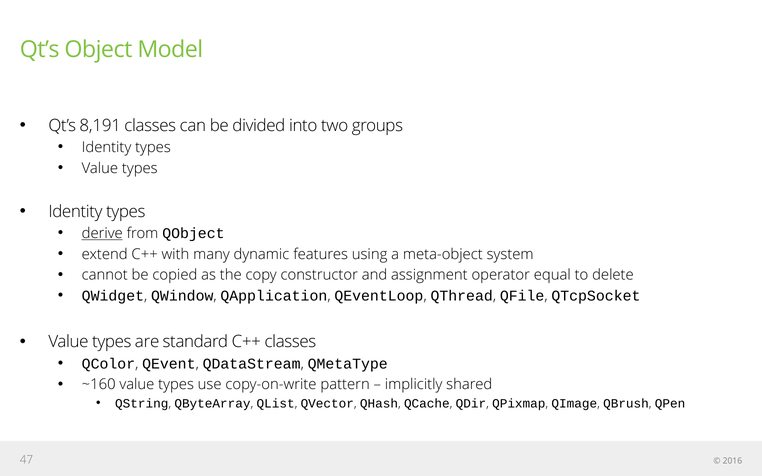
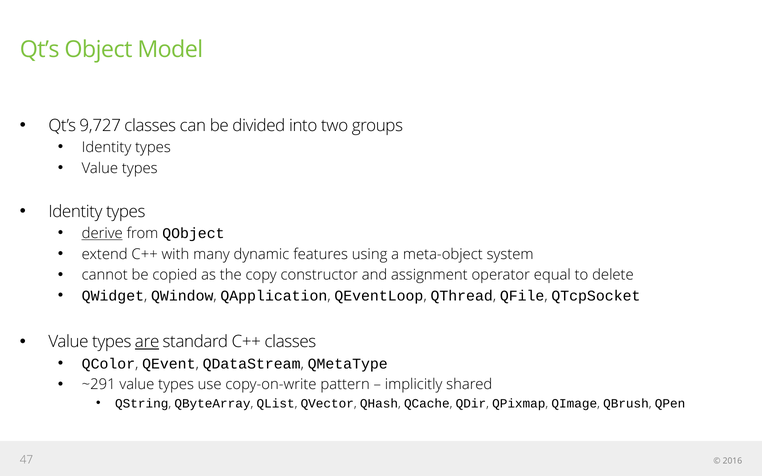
8,191: 8,191 -> 9,727 (100, 126)
are underline: none -> present (147, 342)
~160: ~160 -> ~291 (99, 385)
